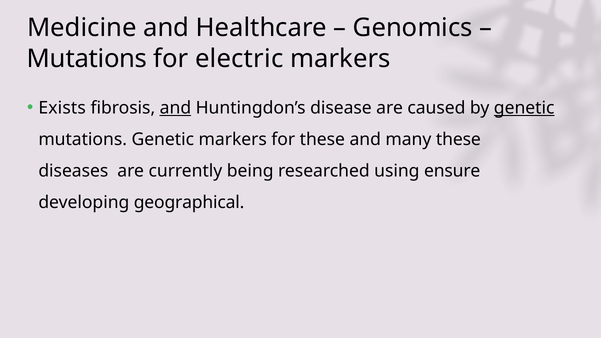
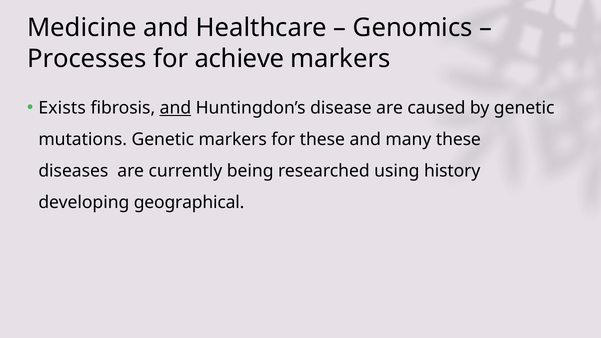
Mutations: Mutations -> Processes (87, 59)
electric: electric -> achieve (240, 59)
genetic underline: present -> none (524, 108)
ensure: ensure -> history (452, 171)
